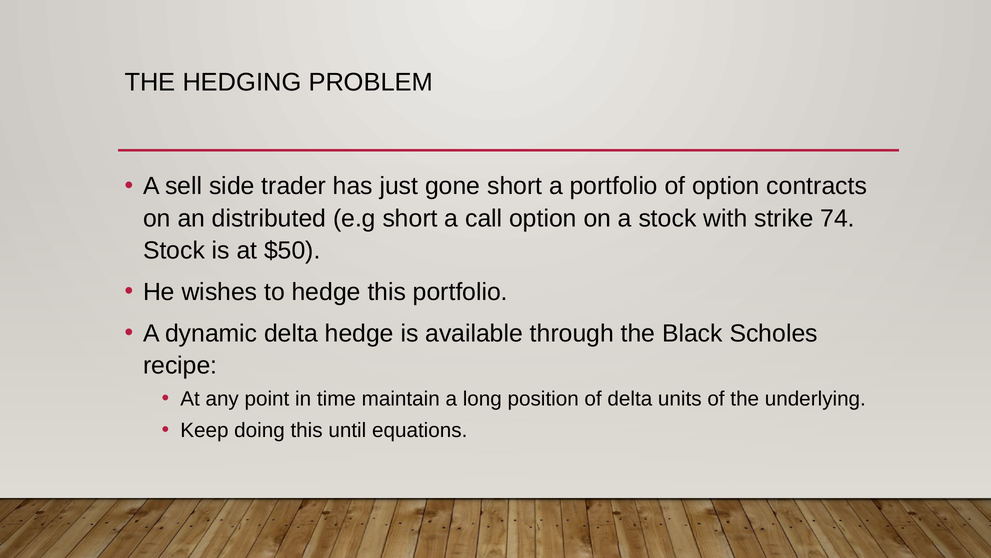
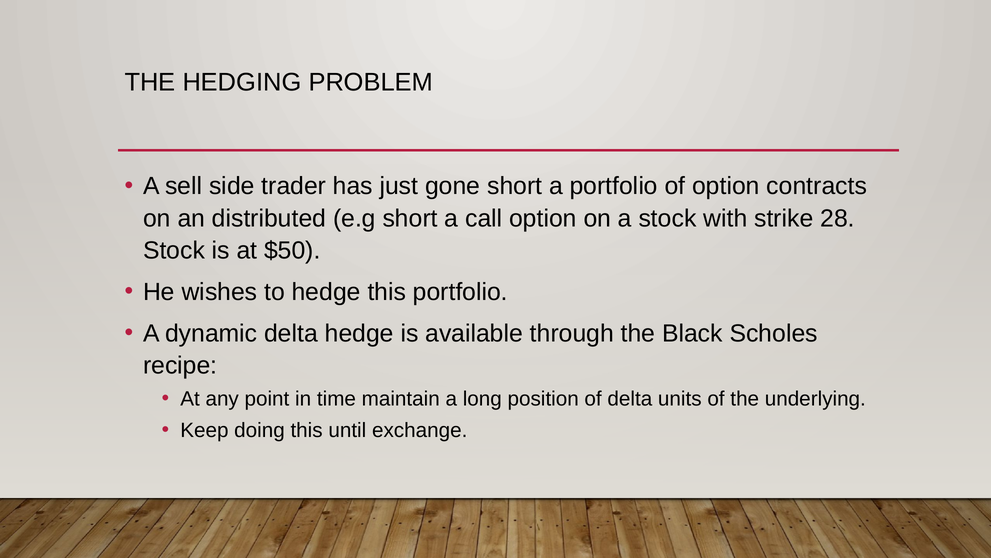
74: 74 -> 28 (837, 218)
equations: equations -> exchange (420, 430)
